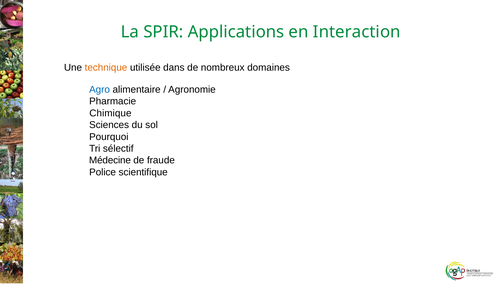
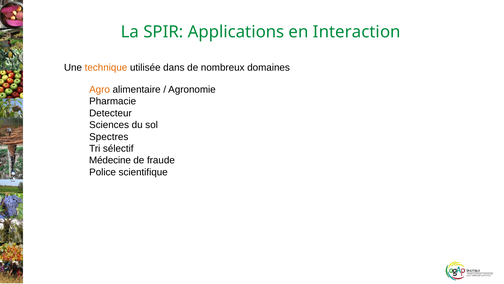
Agro colour: blue -> orange (100, 89)
Chimique: Chimique -> Detecteur (110, 113)
Pourquoi: Pourquoi -> Spectres (109, 137)
